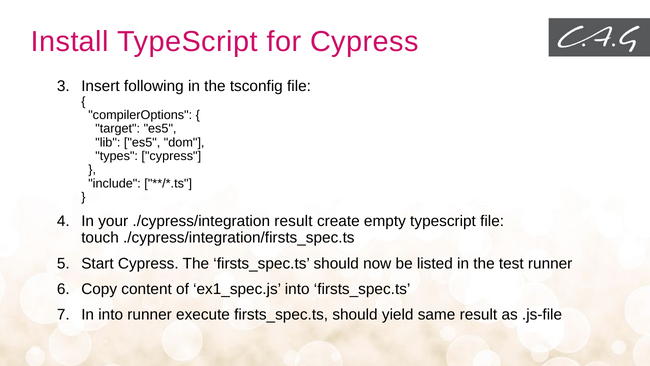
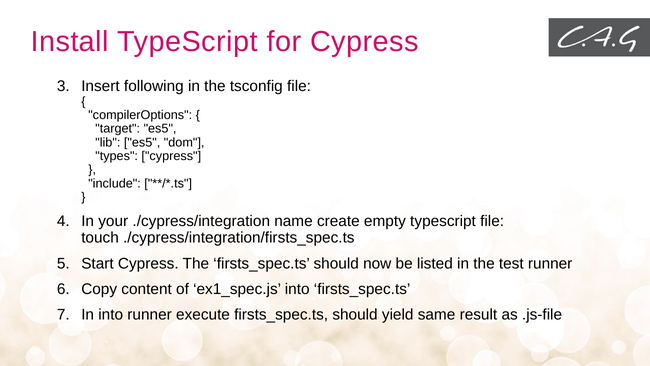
./cypress/integration result: result -> name (293, 221)
